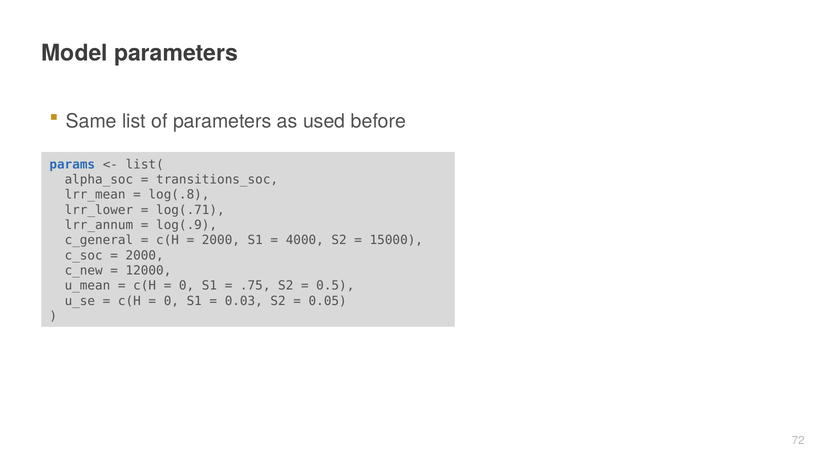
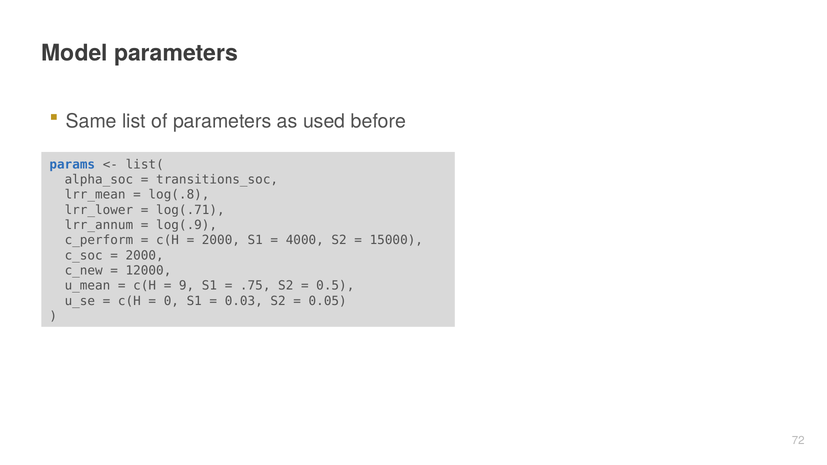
c_general: c_general -> c_perform (99, 240)
0: 0 -> 9 (187, 286)
